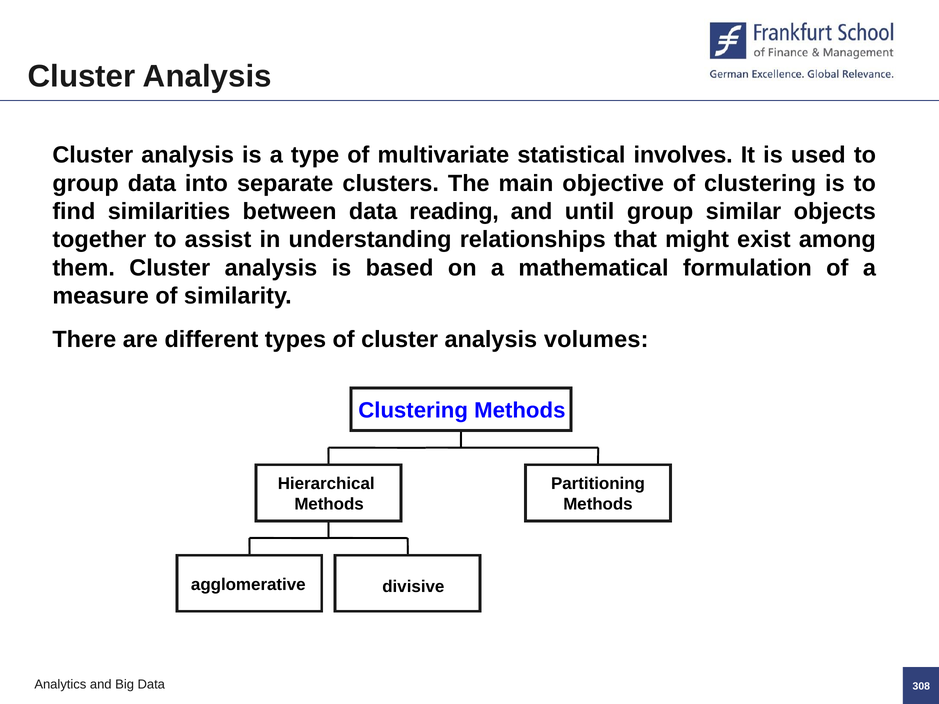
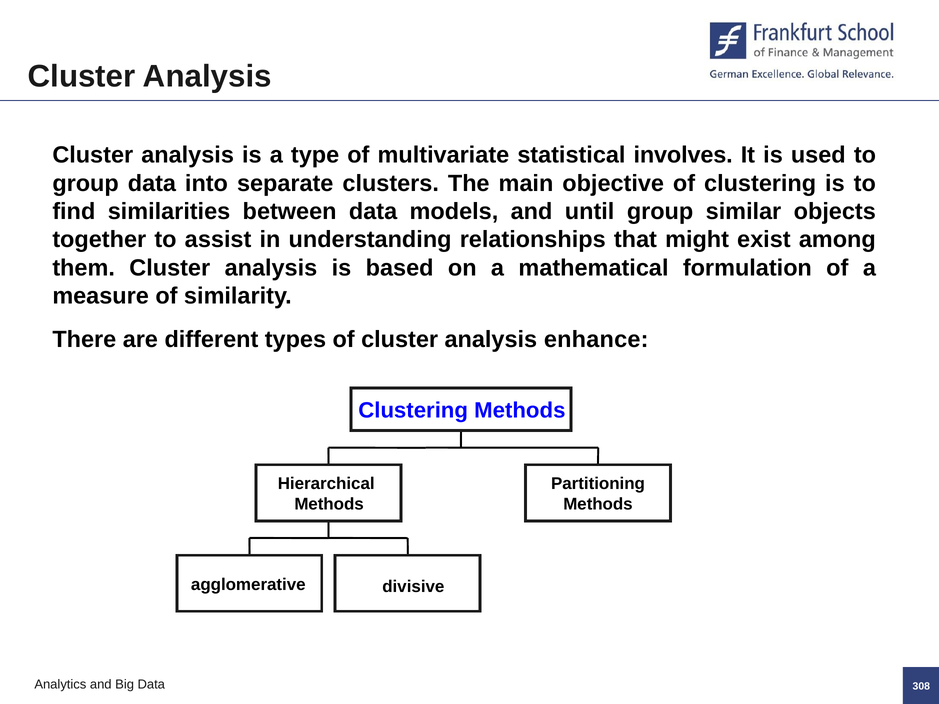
reading: reading -> models (454, 212)
volumes: volumes -> enhance (596, 340)
